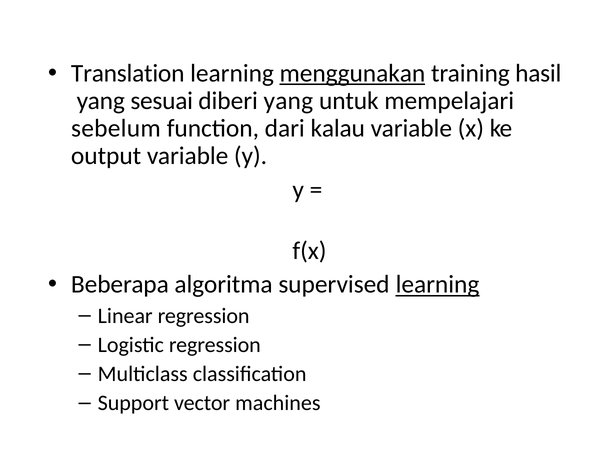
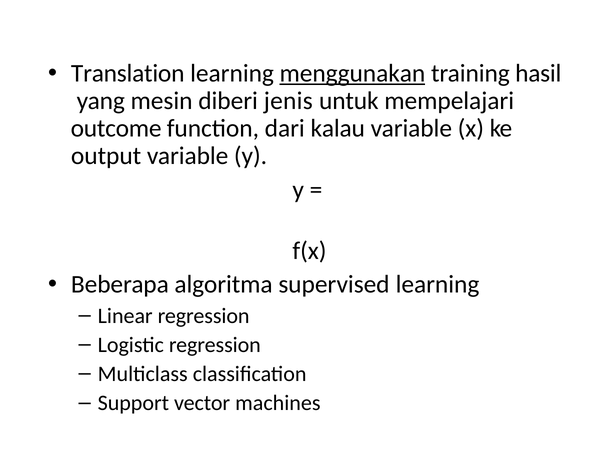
sesuai: sesuai -> mesin (162, 101)
diberi yang: yang -> jenis (288, 101)
sebelum: sebelum -> outcome (116, 128)
learning underline: present -> none (438, 285)
